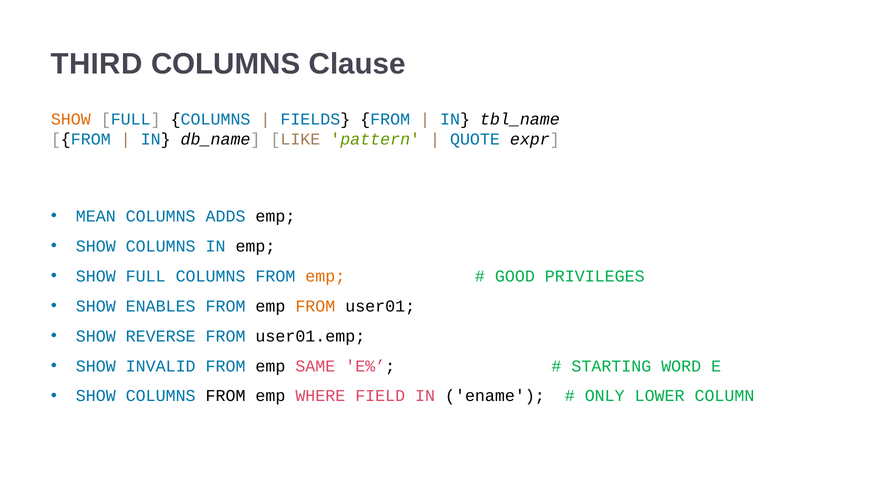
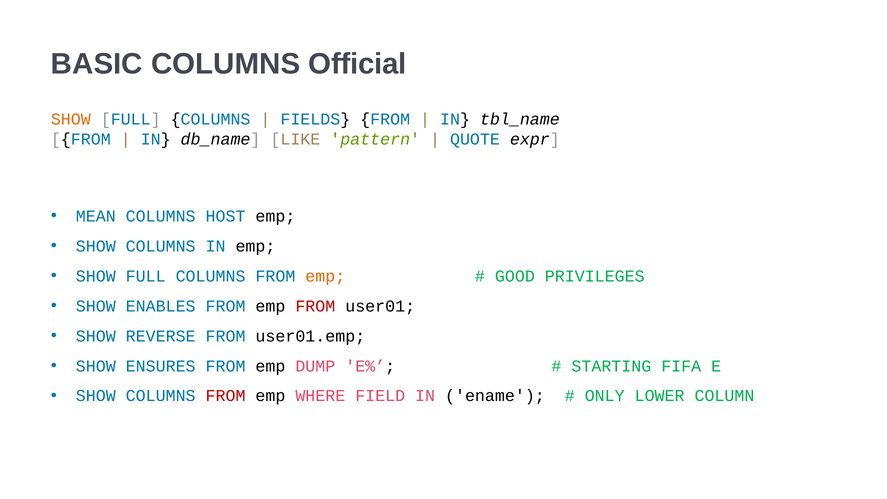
THIRD: THIRD -> BASIC (97, 64)
Clause: Clause -> Official (357, 64)
ADDS: ADDS -> HOST (226, 216)
FROM colour: orange -> red (315, 306)
INVALID: INVALID -> ENSURES (161, 366)
SAME: SAME -> DUMP (315, 366)
WORD: WORD -> FIFA (681, 366)
FROM colour: black -> red (226, 396)
